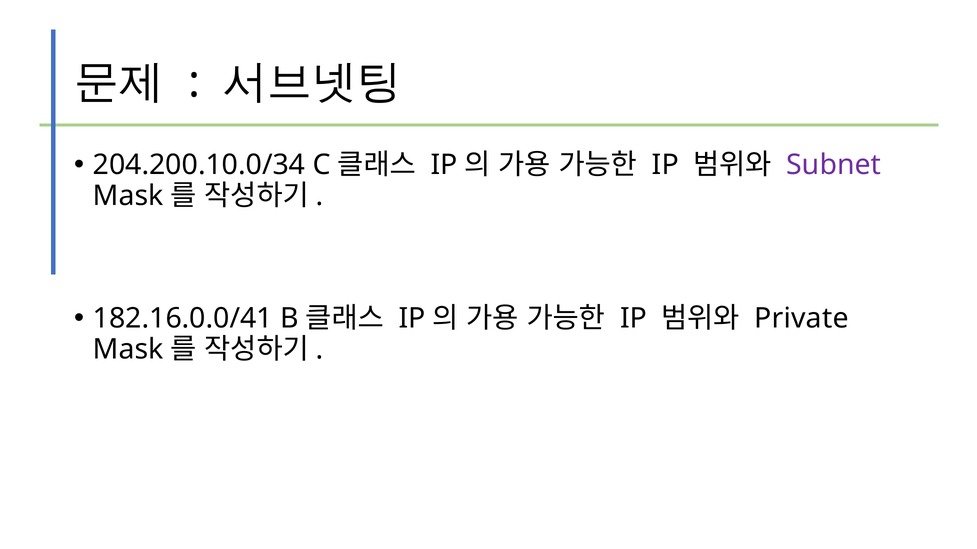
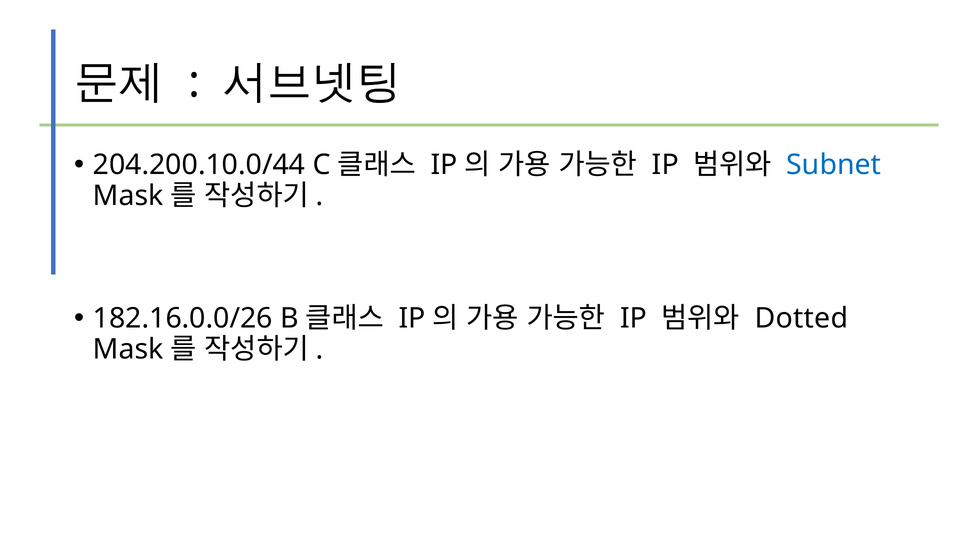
204.200.10.0/34: 204.200.10.0/34 -> 204.200.10.0/44 (199, 165)
Subnet colour: purple -> blue (834, 165)
182.16.0.0/41: 182.16.0.0/41 -> 182.16.0.0/26 (183, 319)
Private: Private -> Dotted (801, 319)
